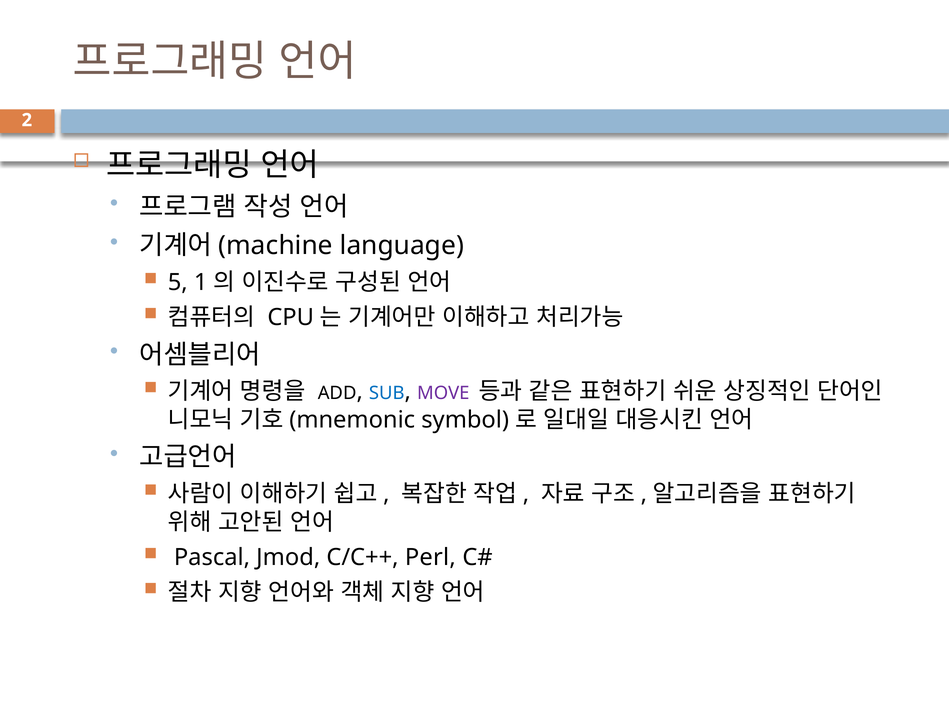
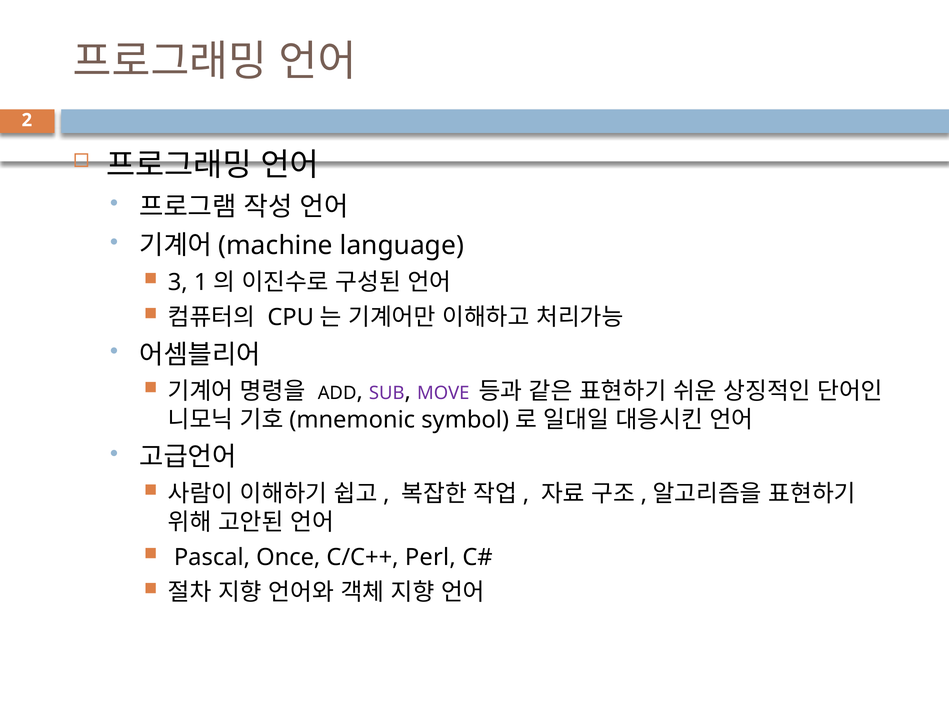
5: 5 -> 3 (178, 282)
SUB colour: blue -> purple (387, 393)
Jmod: Jmod -> Once (288, 557)
